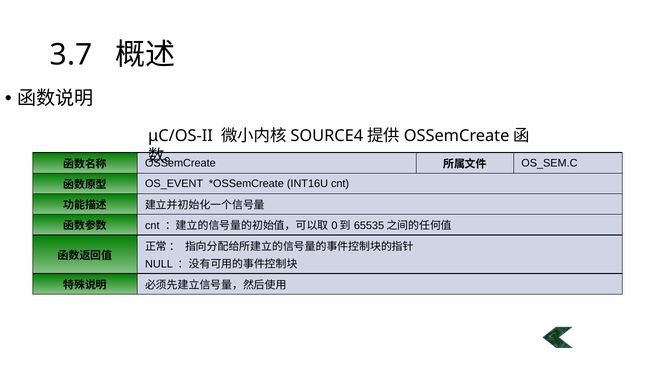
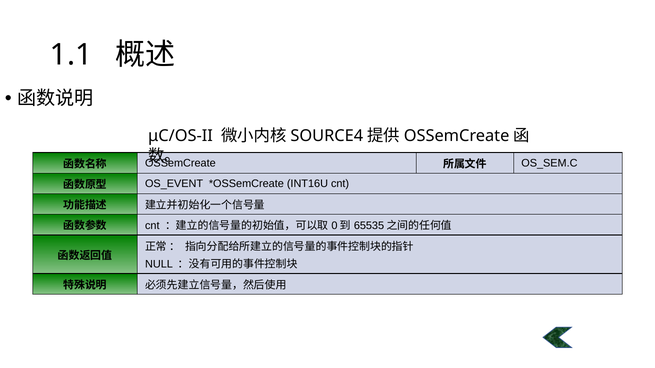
3.7: 3.7 -> 1.1 (71, 55)
